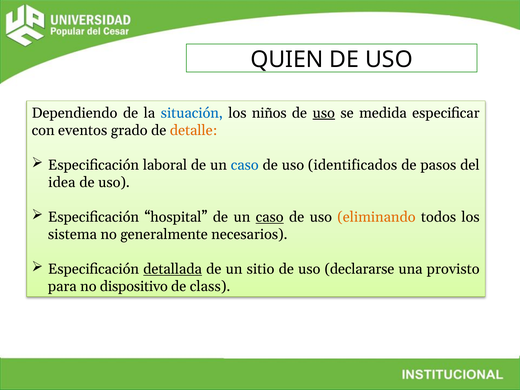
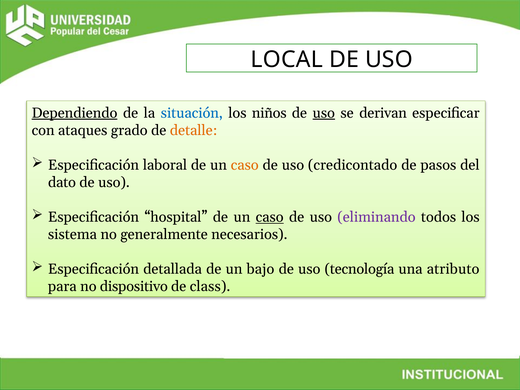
QUIEN: QUIEN -> LOCAL (287, 60)
Dependiendo underline: none -> present (75, 113)
medida: medida -> derivan (383, 113)
eventos: eventos -> ataques (83, 130)
caso colour: blue -> orange (245, 165)
identificados: identificados -> credicontado (353, 165)
idea: idea -> dato (62, 182)
eliminando colour: orange -> purple (376, 217)
detallada underline: present -> none (173, 269)
sitio: sitio -> bajo (260, 269)
declararse: declararse -> tecnología (359, 269)
provisto: provisto -> atributo (453, 269)
